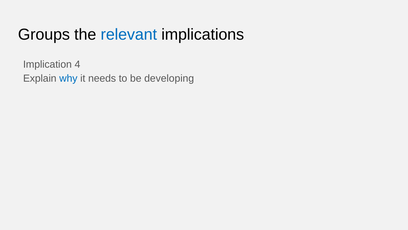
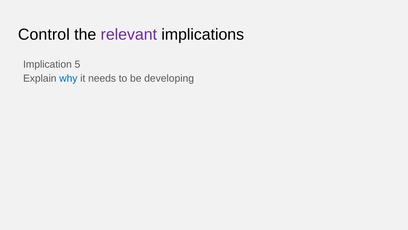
Groups: Groups -> Control (44, 35)
relevant colour: blue -> purple (129, 35)
4: 4 -> 5 (77, 64)
